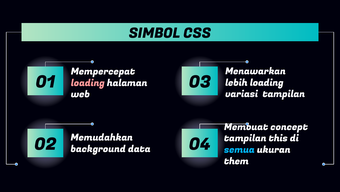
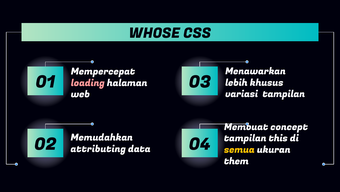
SIMBOL: SIMBOL -> WHOSE (155, 33)
lebih loading: loading -> khusus (267, 82)
background: background -> attributing (98, 148)
semua colour: light blue -> yellow (239, 149)
